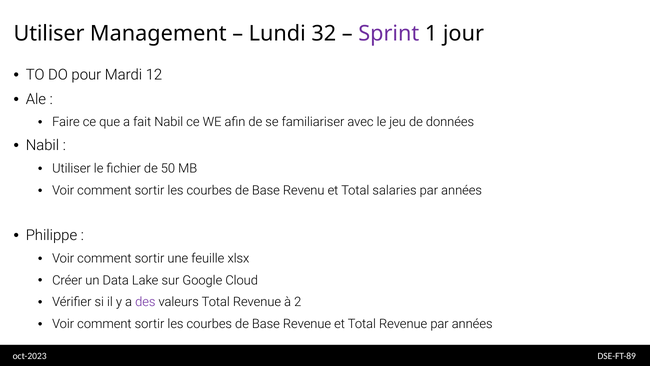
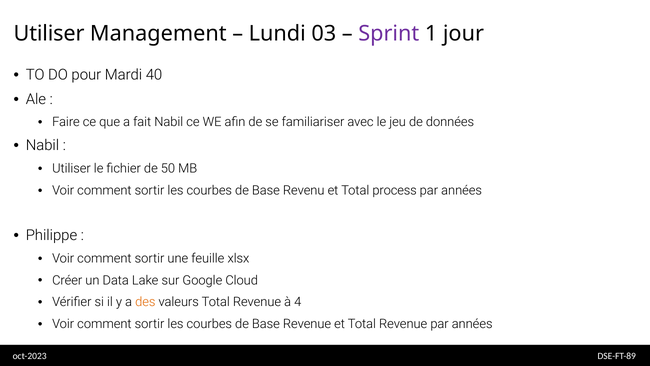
32: 32 -> 03 (324, 34)
12: 12 -> 40 (154, 75)
salaries: salaries -> process (395, 190)
des colour: purple -> orange (145, 302)
2: 2 -> 4 (298, 302)
